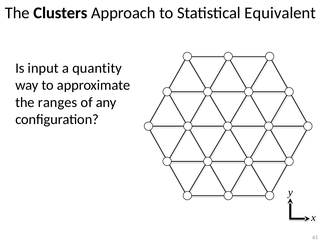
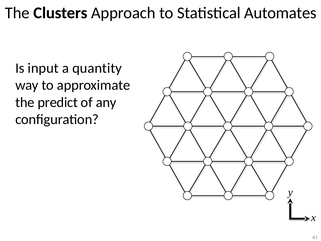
Equivalent: Equivalent -> Automates (280, 13)
ranges: ranges -> predict (58, 102)
